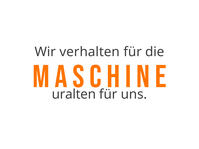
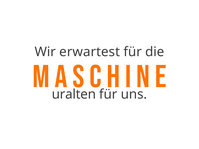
verhalten: verhalten -> erwartest (90, 52)
